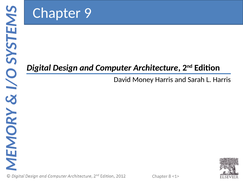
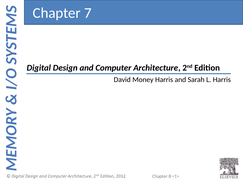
9: 9 -> 7 (88, 13)
